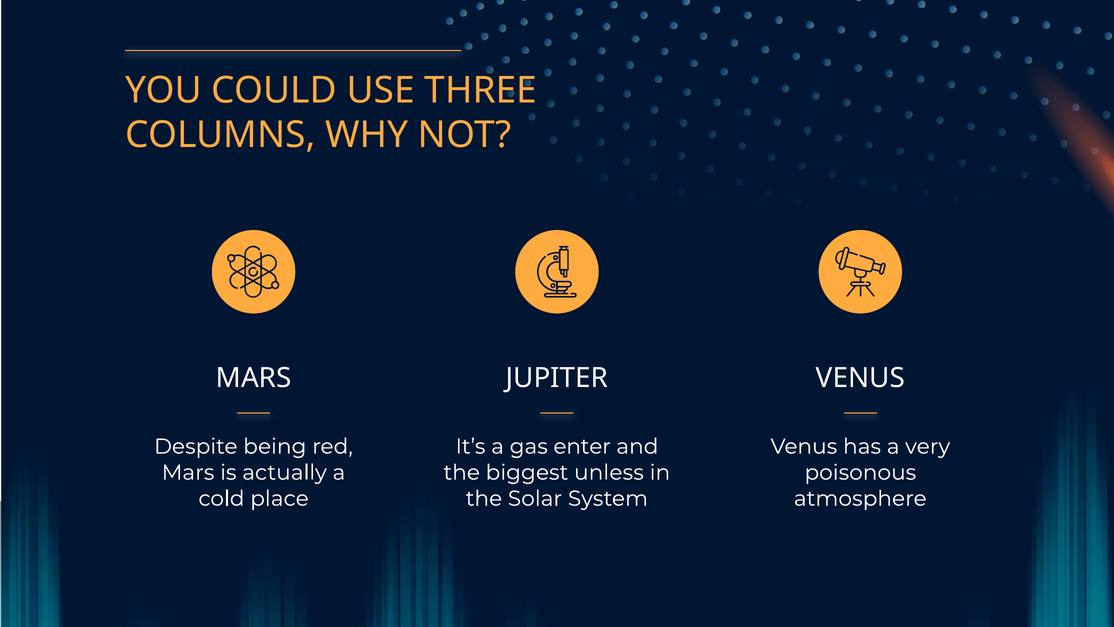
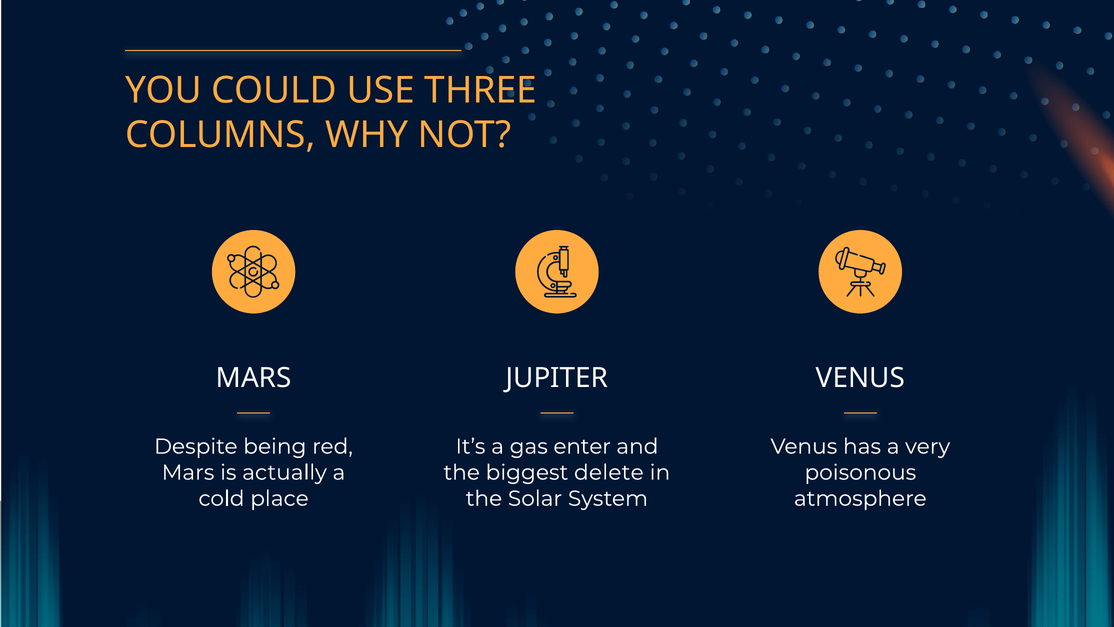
unless: unless -> delete (609, 472)
